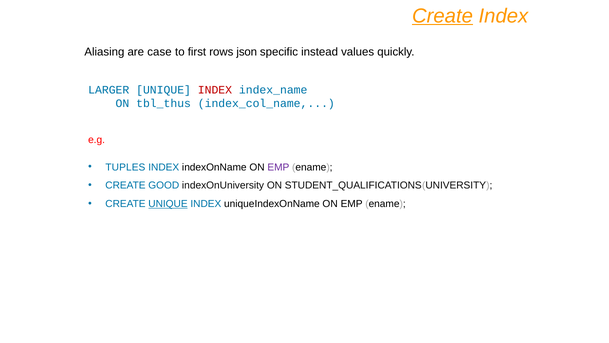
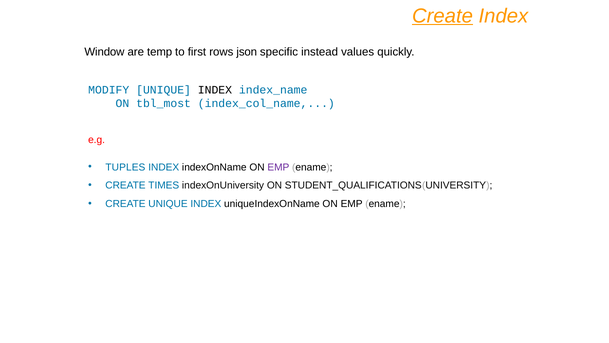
Aliasing: Aliasing -> Window (104, 52)
case: case -> temp (160, 52)
LARGER: LARGER -> MODIFY (109, 90)
INDEX colour: red -> black (215, 90)
tbl_thus: tbl_thus -> tbl_most (164, 104)
GOOD: GOOD -> TIMES (164, 185)
UNIQUE underline: present -> none (168, 204)
